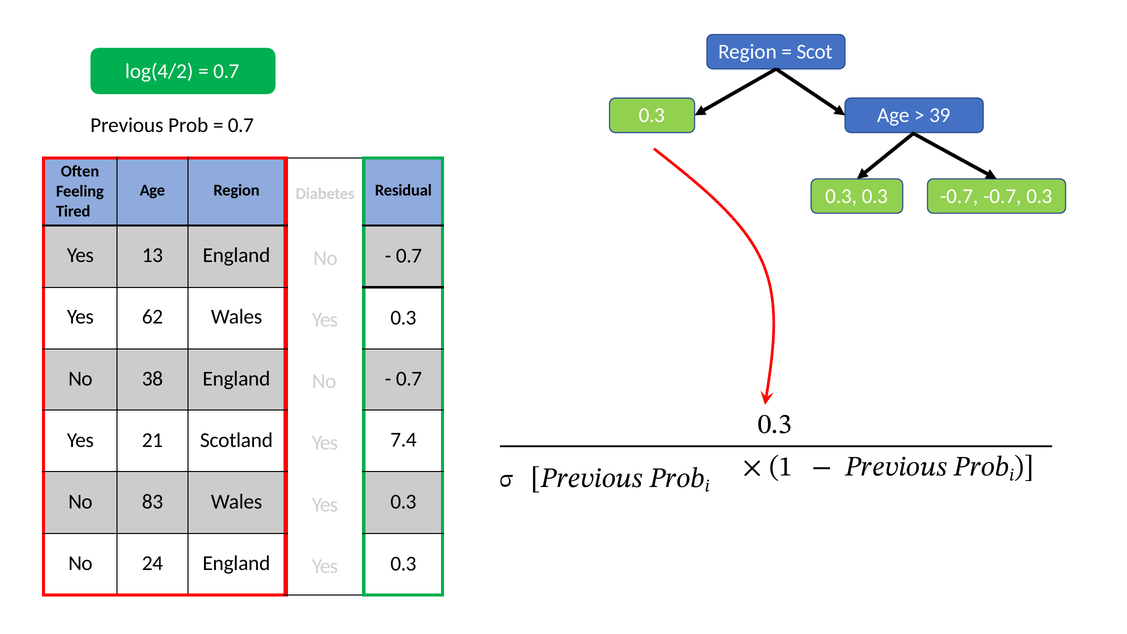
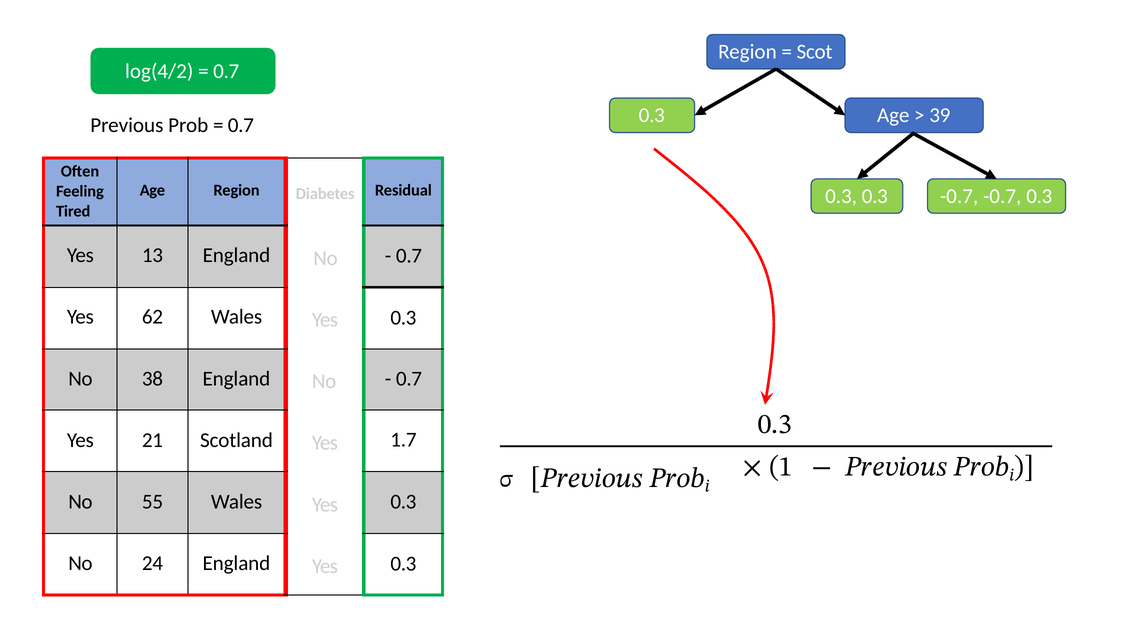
7.4: 7.4 -> 1.7 (404, 440)
83: 83 -> 55 (153, 502)
